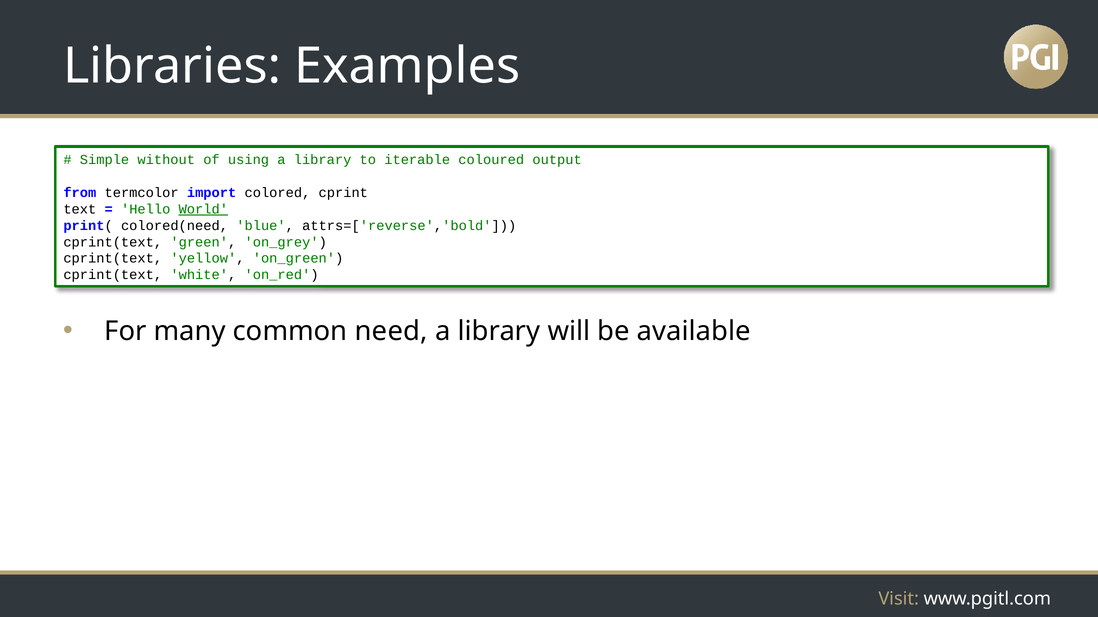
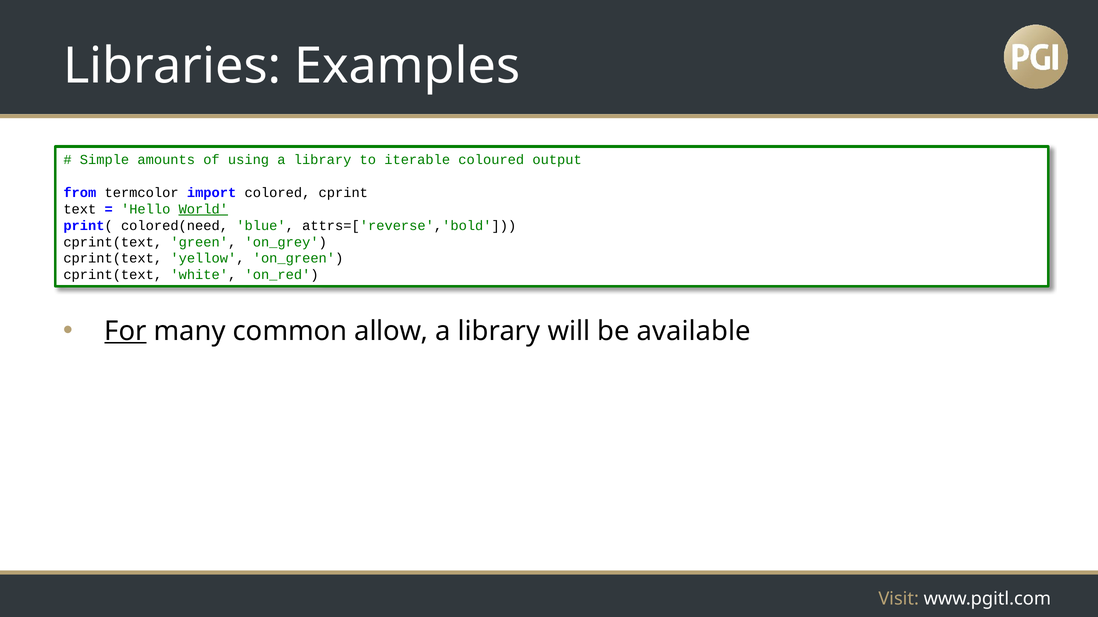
without: without -> amounts (166, 160)
For underline: none -> present (125, 331)
need: need -> allow (391, 331)
